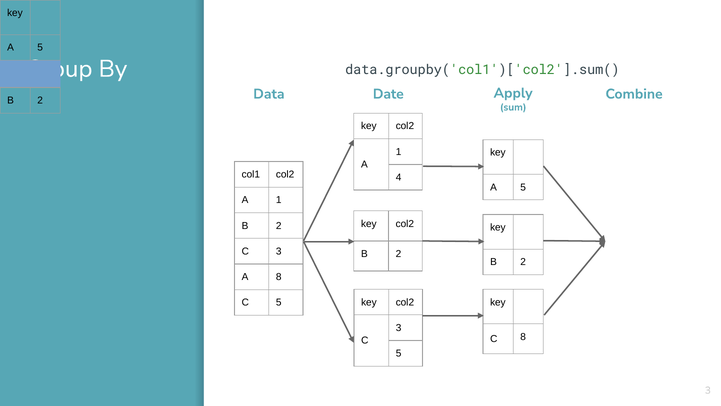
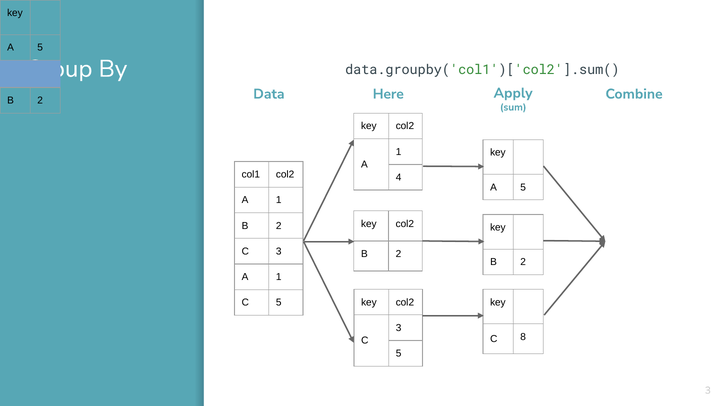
Date: Date -> Here (388, 94)
8: 8 -> 1 (279, 277)
